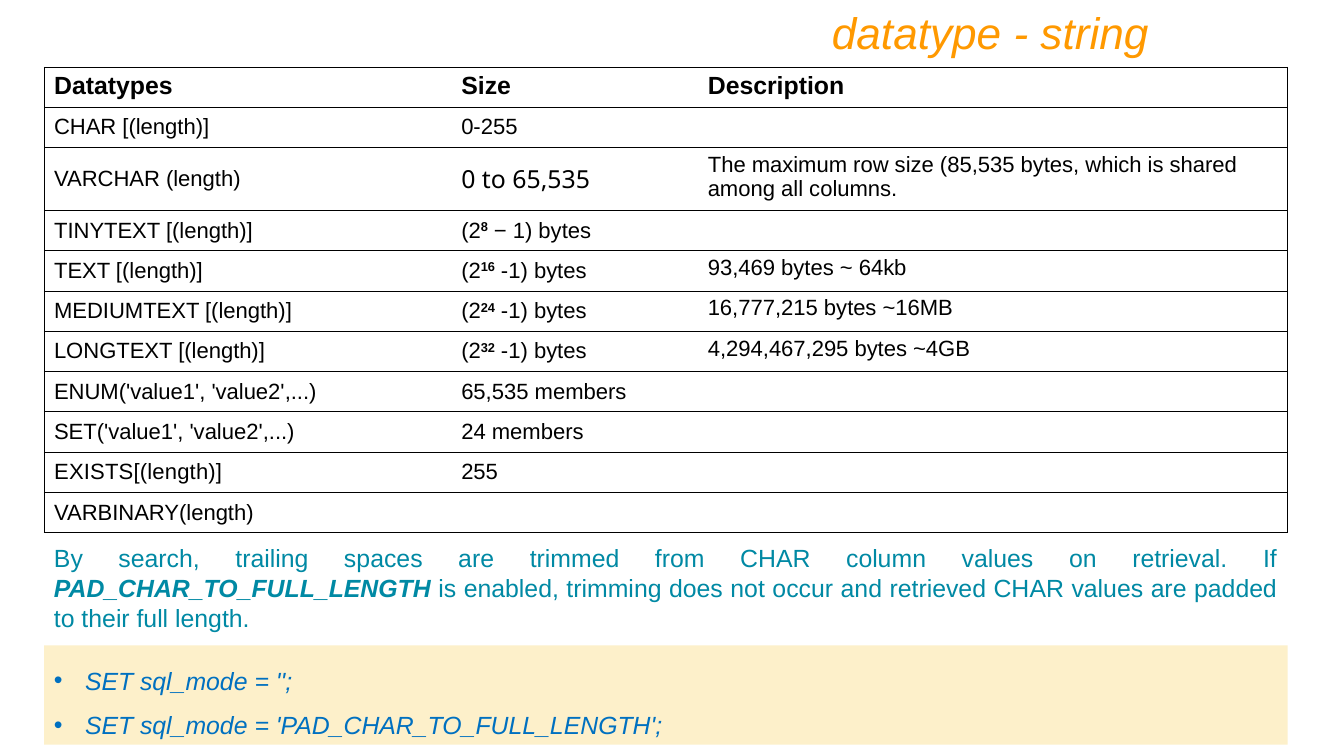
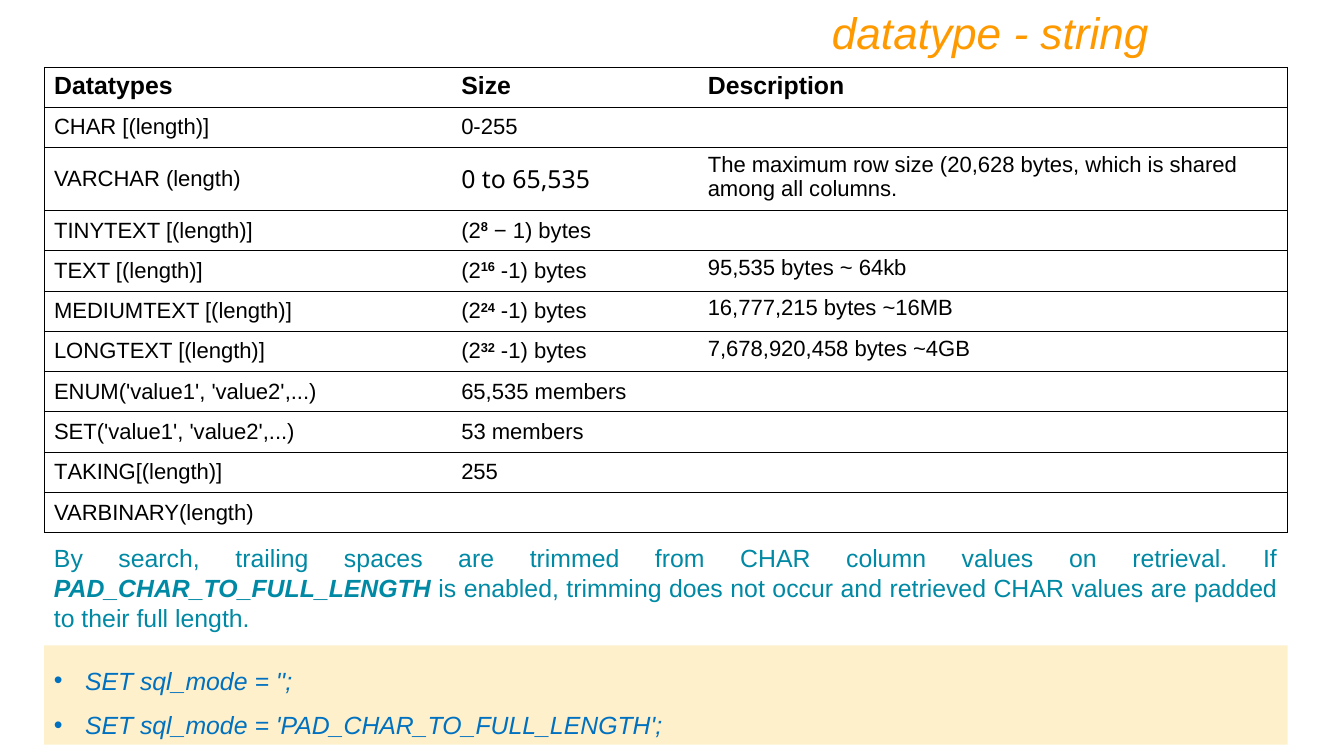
85,535: 85,535 -> 20,628 (977, 165)
93,469: 93,469 -> 95,535 (742, 268)
4,294,467,295: 4,294,467,295 -> 7,678,920,458 (778, 349)
24: 24 -> 53 (474, 432)
EXISTS[(length: EXISTS[(length -> TAKING[(length (138, 472)
